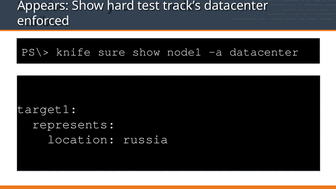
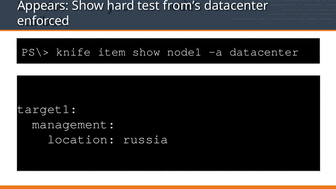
track’s: track’s -> from’s (182, 6)
sure: sure -> item (112, 52)
represents: represents -> management (74, 124)
